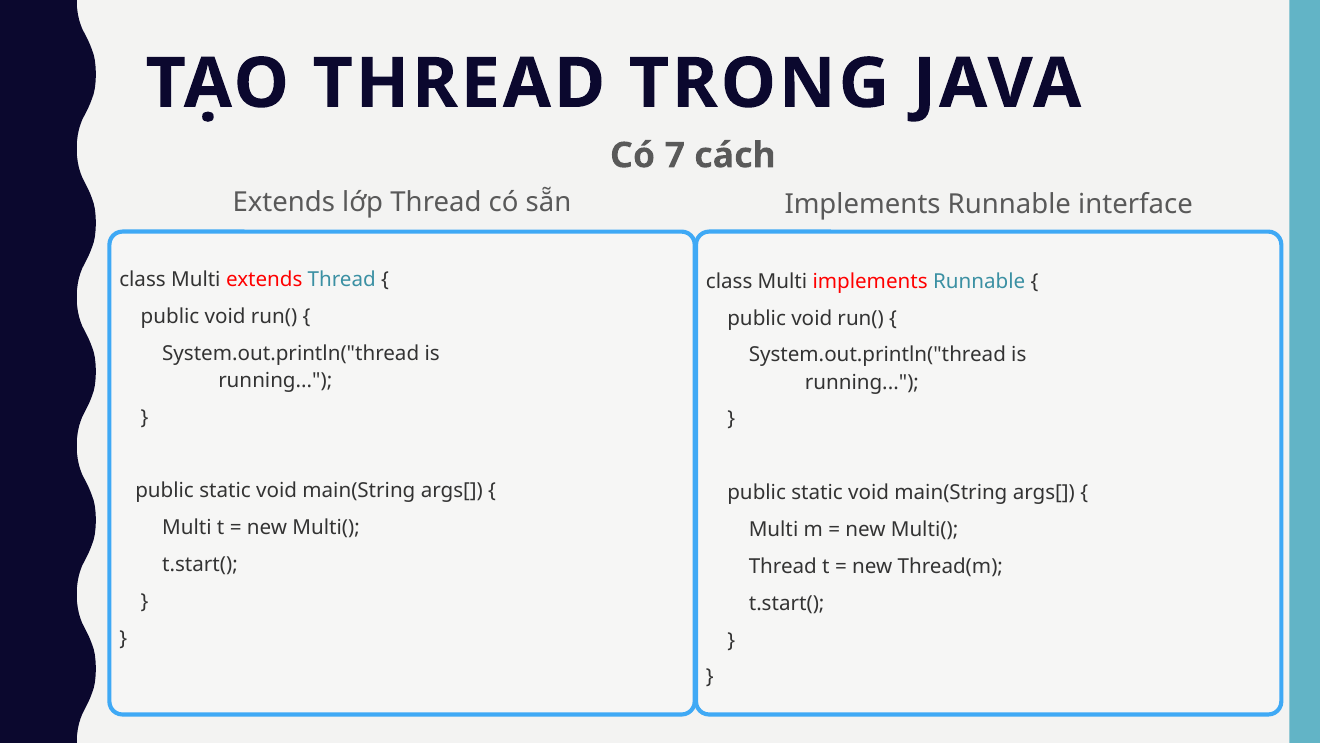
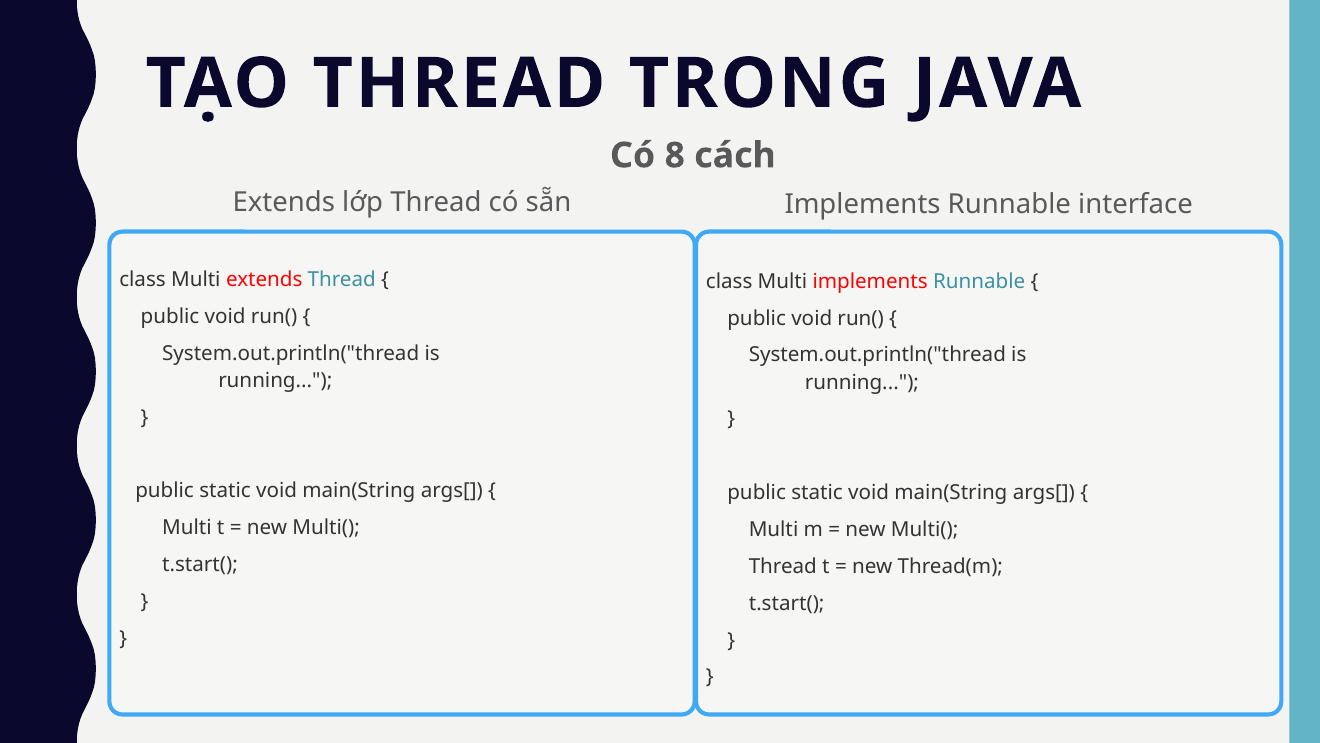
7: 7 -> 8 (675, 155)
